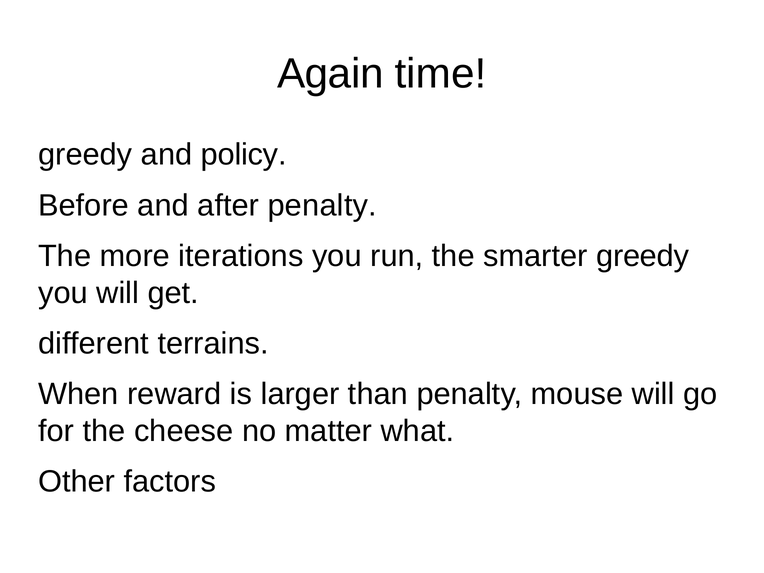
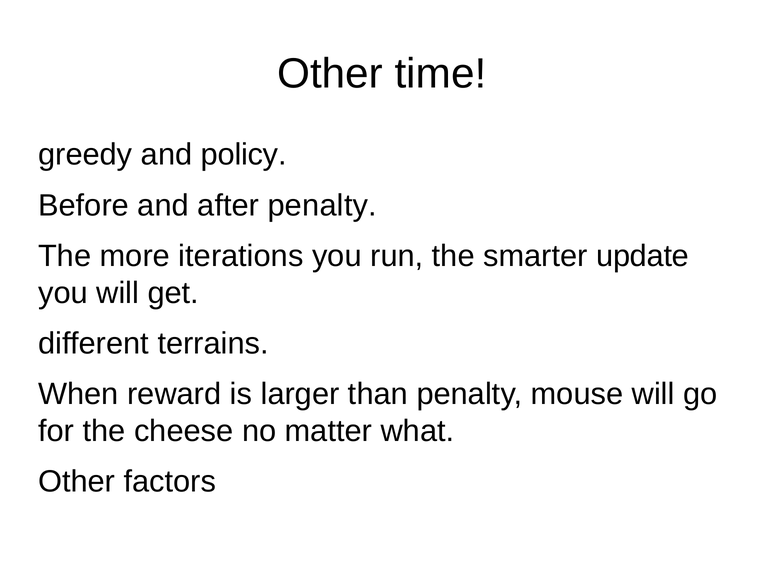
Again: Again -> Other (330, 74)
smarter greedy: greedy -> update (643, 256)
